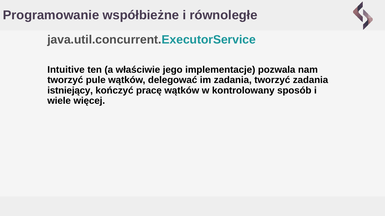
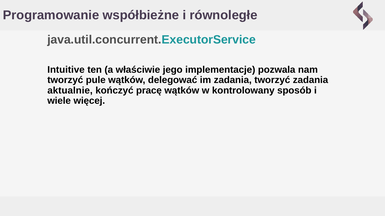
istniejący: istniejący -> aktualnie (70, 91)
